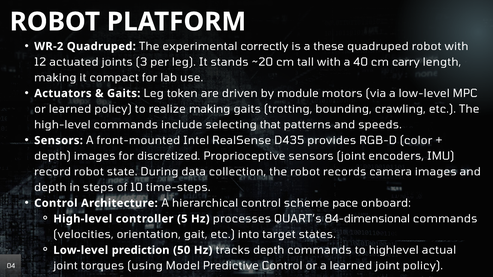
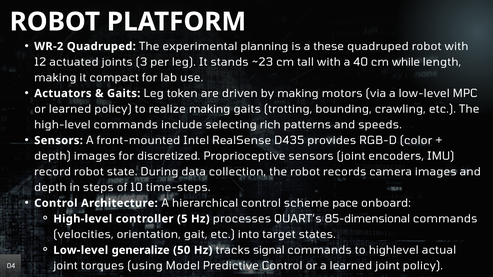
correctly: correctly -> planning (264, 46)
~20: ~20 -> ~23 (262, 62)
carry: carry -> while (406, 62)
by module: module -> making (298, 94)
that: that -> rich (270, 125)
84-dimensional: 84-dimensional -> 85-dimensional (367, 219)
prediction: prediction -> generalize (141, 250)
tracks depth: depth -> signal (269, 250)
